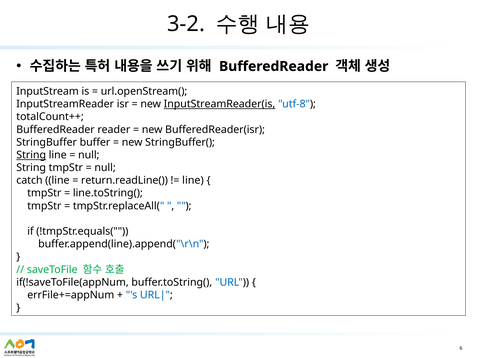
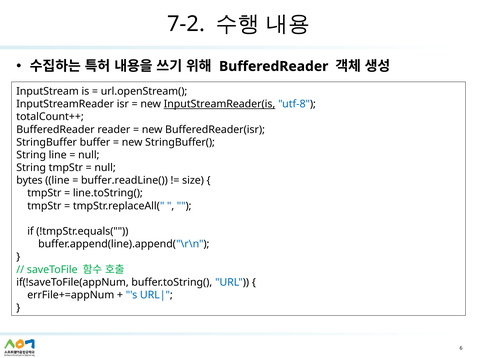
3-2: 3-2 -> 7-2 (186, 24)
String underline: present -> none (31, 155)
catch: catch -> bytes (29, 180)
return.readLine(: return.readLine( -> buffer.readLine( (124, 180)
line: line -> size (193, 180)
